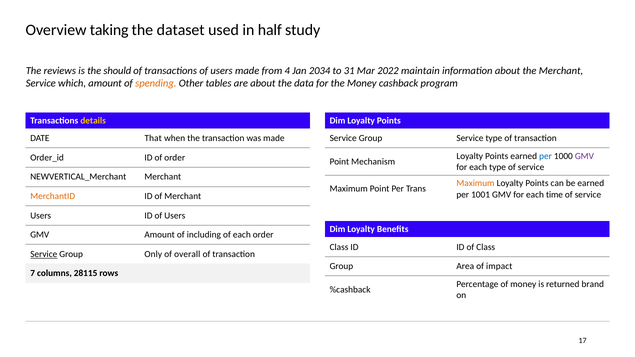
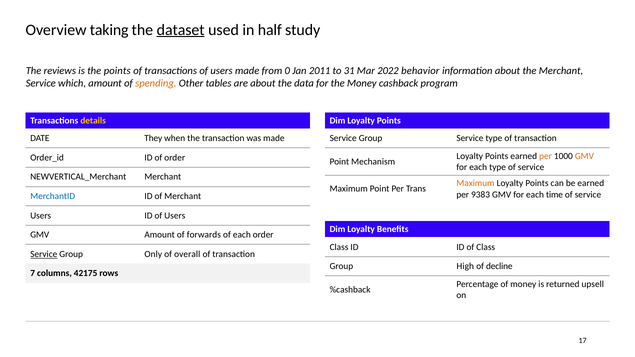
dataset underline: none -> present (181, 30)
the should: should -> points (117, 71)
4: 4 -> 0 (287, 71)
2034: 2034 -> 2011 (320, 71)
maintain: maintain -> behavior (420, 71)
That: That -> They (153, 138)
per colour: blue -> orange (546, 156)
GMV colour: purple -> orange (584, 156)
1001: 1001 -> 9383 (481, 195)
MerchantID colour: orange -> blue (53, 196)
including: including -> forwards (204, 235)
Area: Area -> High (465, 266)
impact: impact -> decline (499, 266)
28115: 28115 -> 42175 (86, 274)
brand: brand -> upsell (593, 284)
